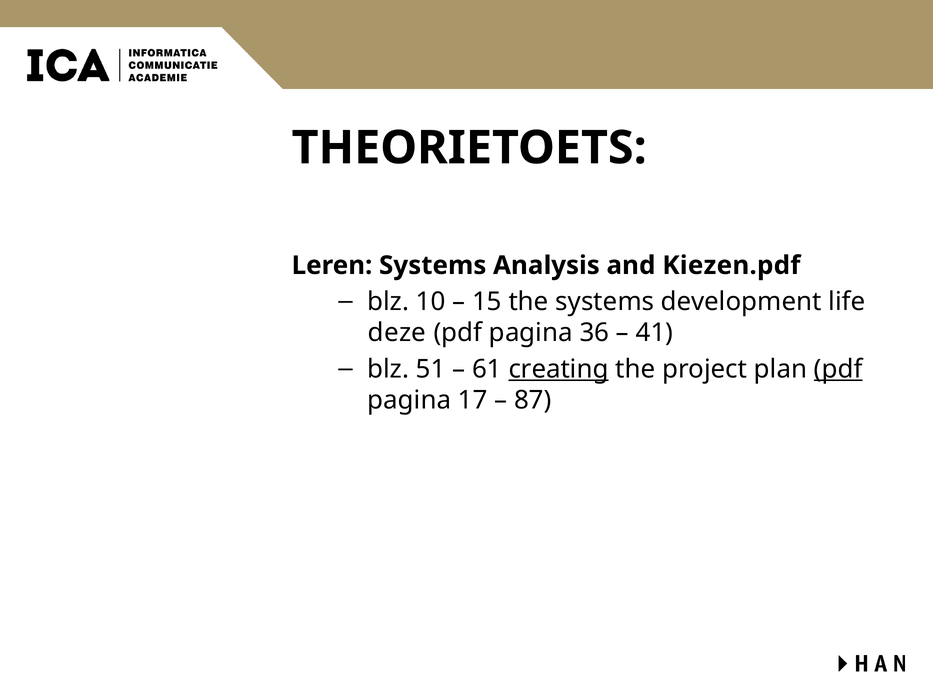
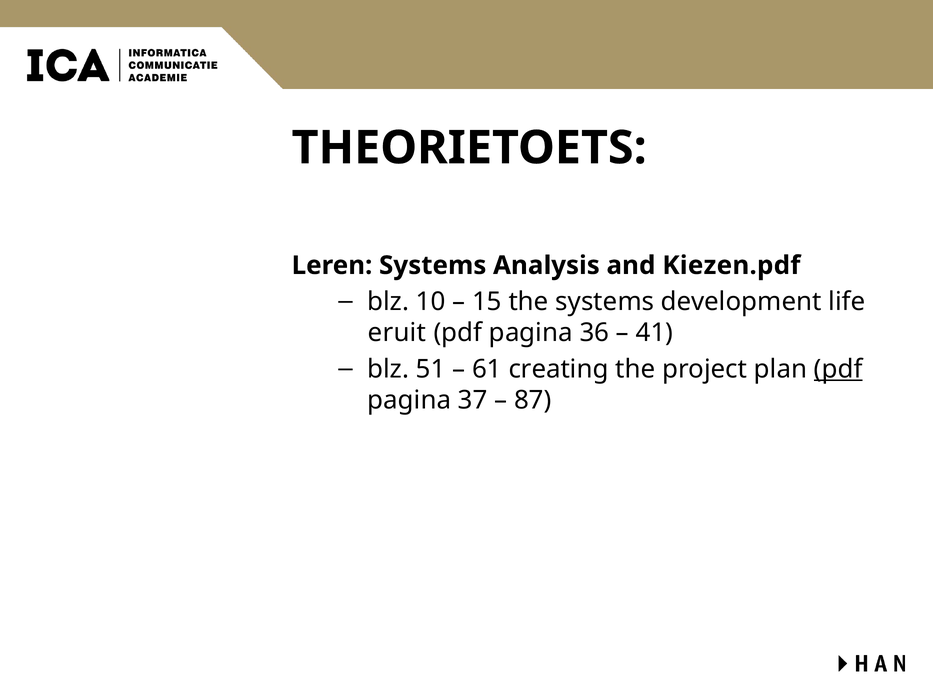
deze: deze -> eruit (397, 333)
creating underline: present -> none (559, 369)
17: 17 -> 37 (473, 400)
